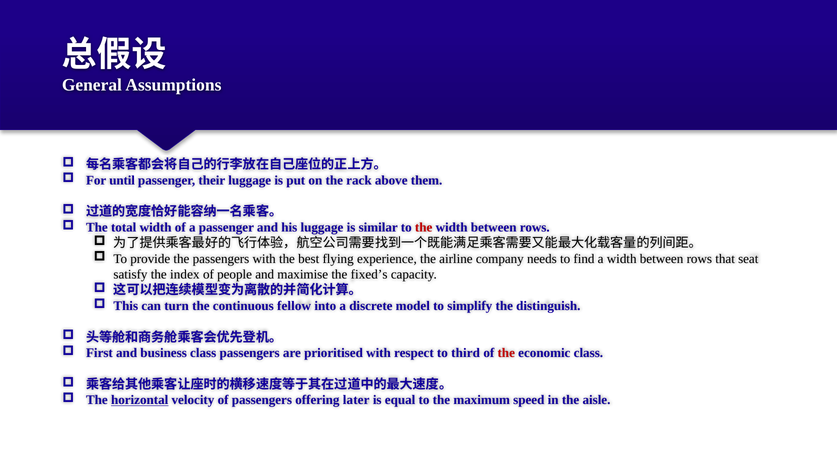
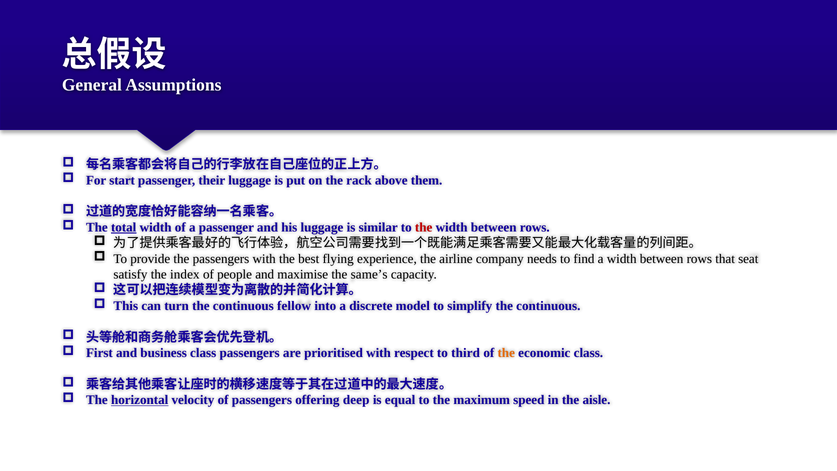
until: until -> start (122, 180)
total underline: none -> present (124, 227)
fixed’s: fixed’s -> same’s (369, 274)
simplify the distinguish: distinguish -> continuous (548, 306)
the colour: red -> orange (506, 353)
later: later -> deep (356, 400)
